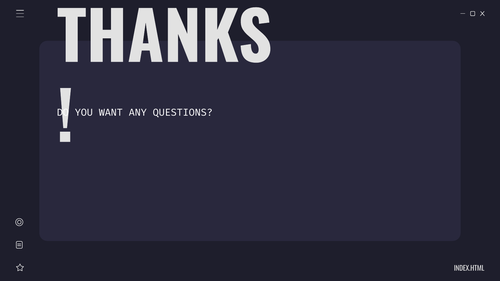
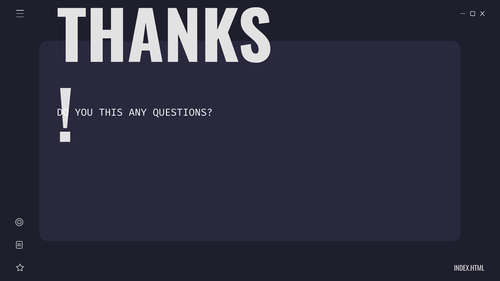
WANT: WANT -> THIS (111, 113)
